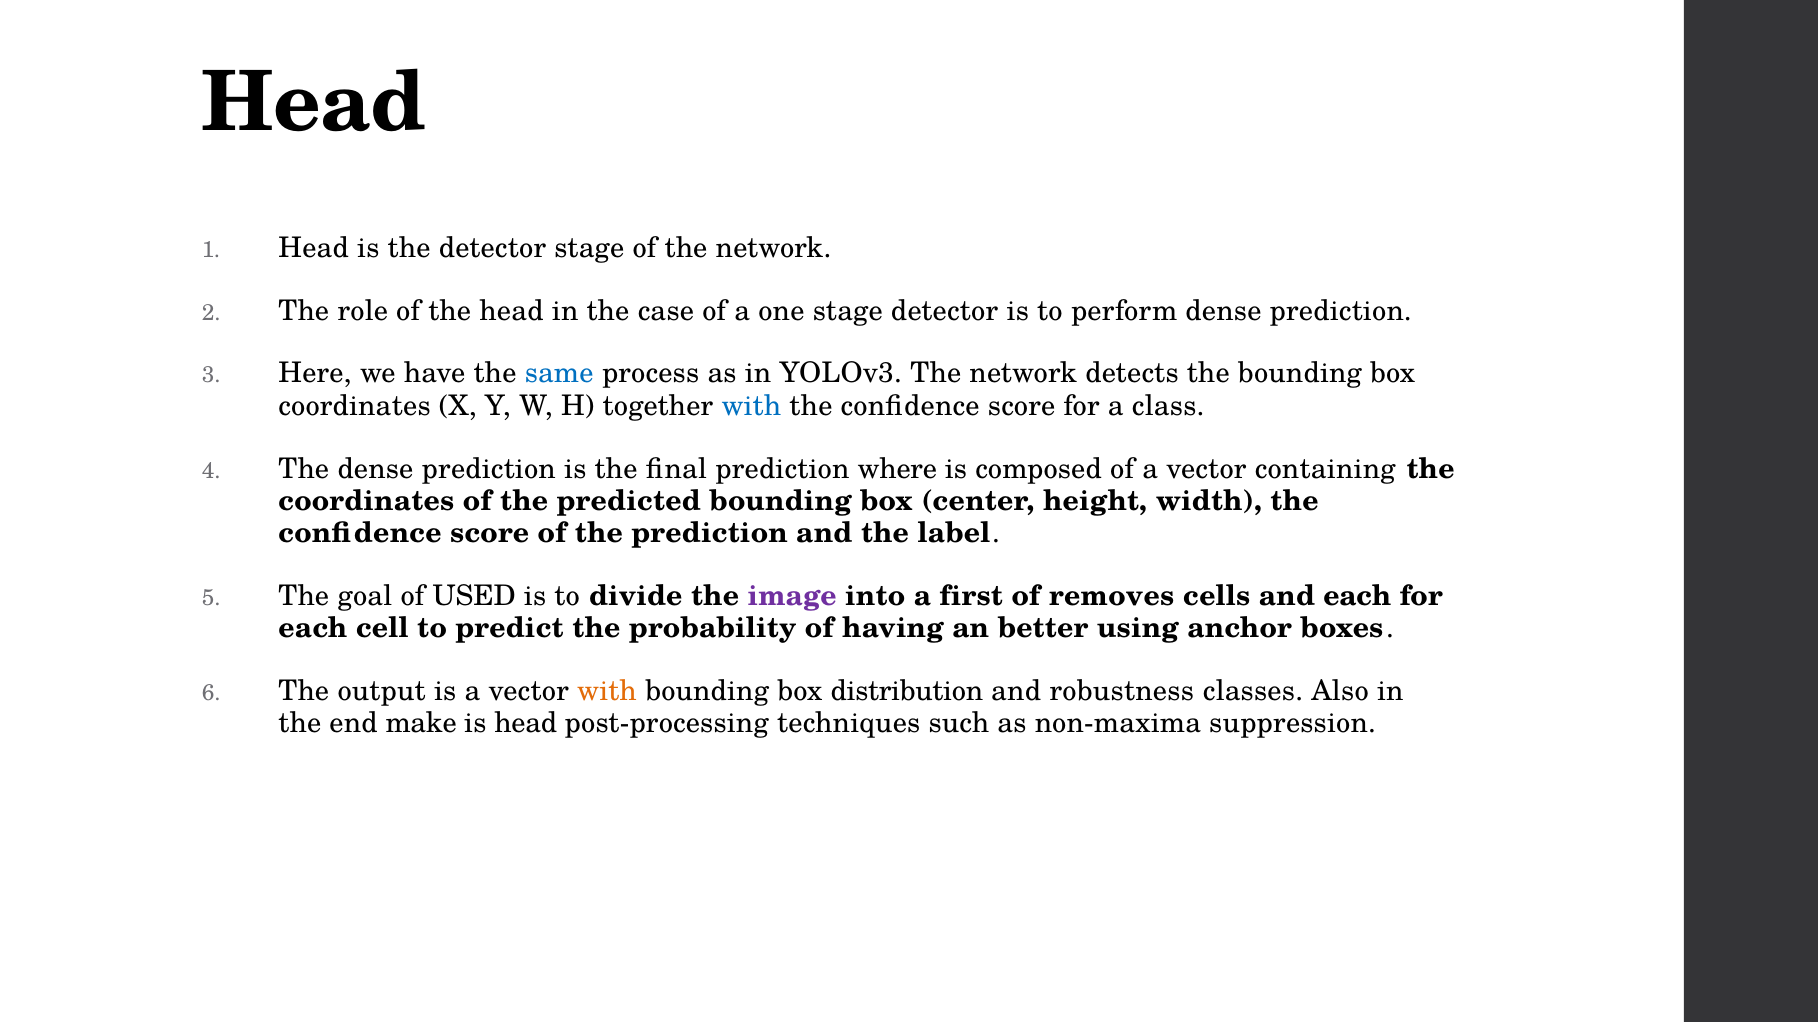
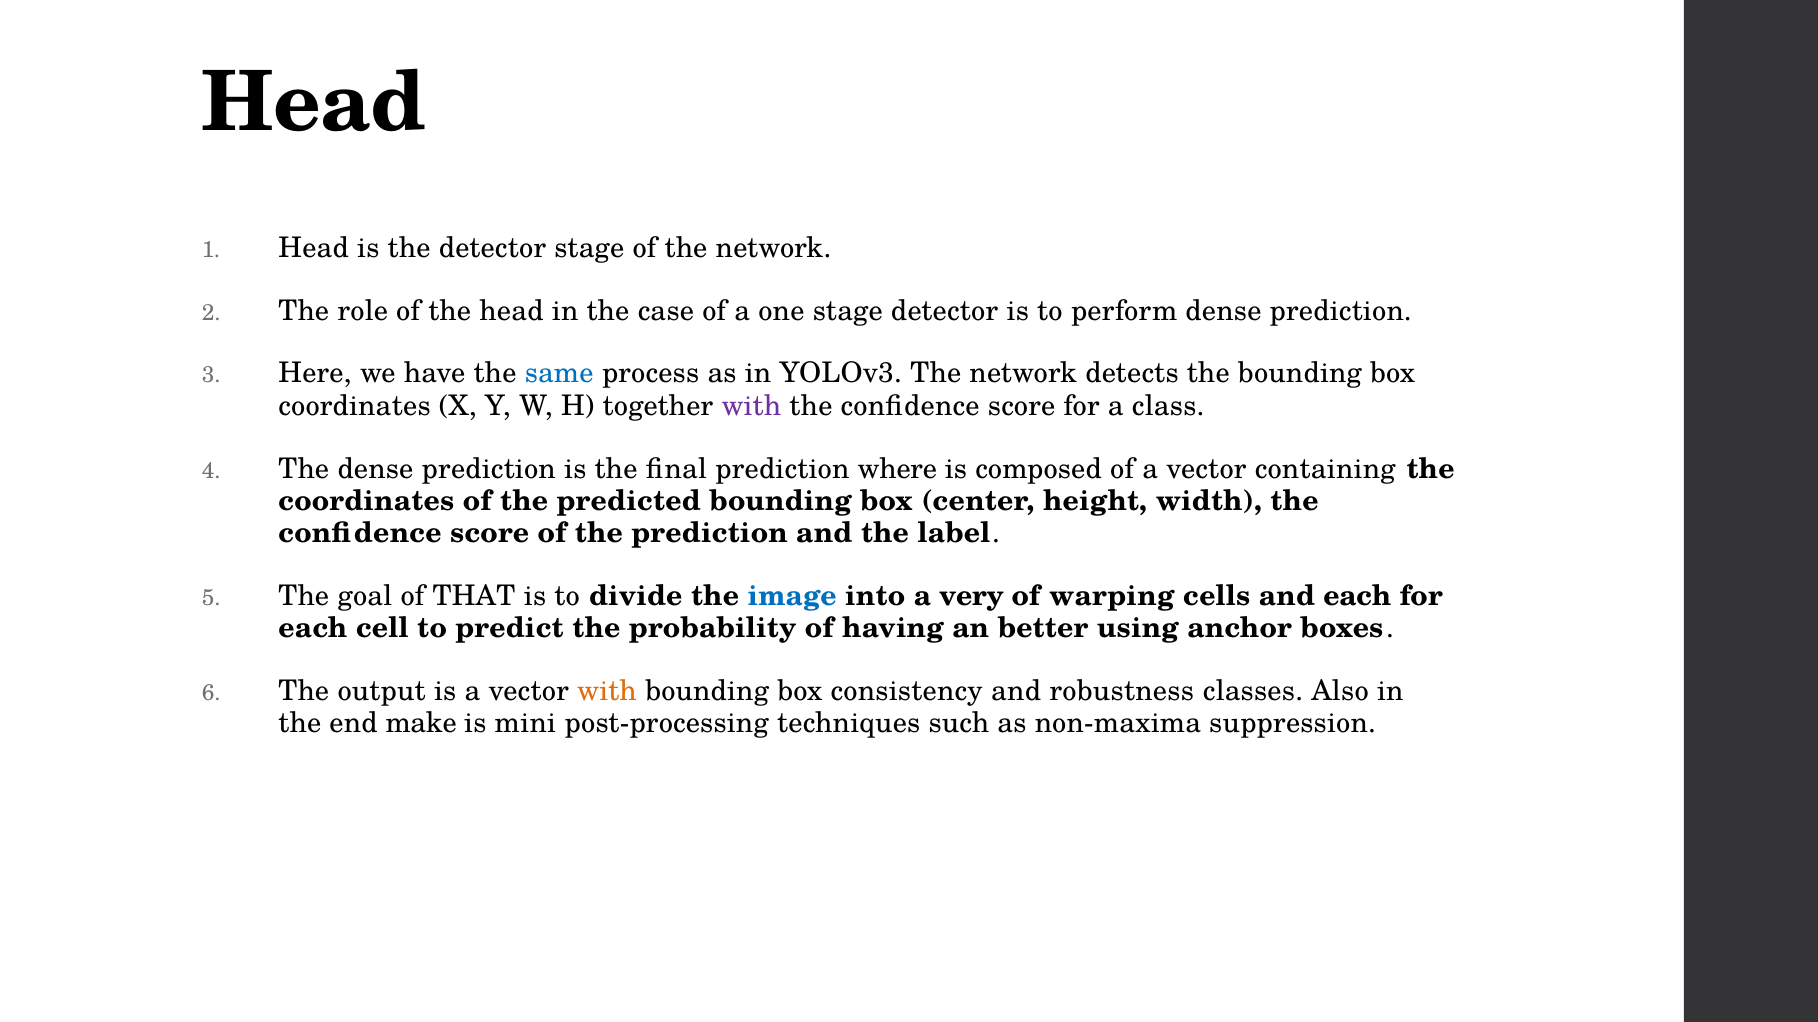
with colour: blue -> purple (751, 406)
USED: USED -> THAT (474, 596)
image colour: purple -> blue (792, 596)
first: first -> very (972, 596)
removes: removes -> warping (1112, 596)
distribution: distribution -> consistency (907, 691)
is head: head -> mini (525, 724)
